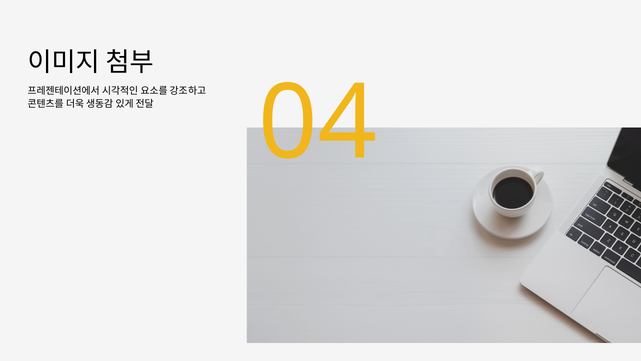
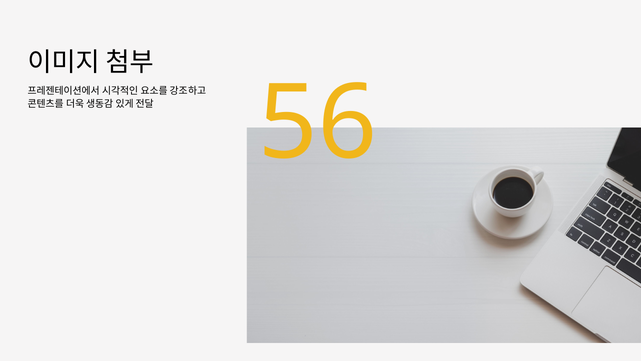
04: 04 -> 56 (318, 123)
